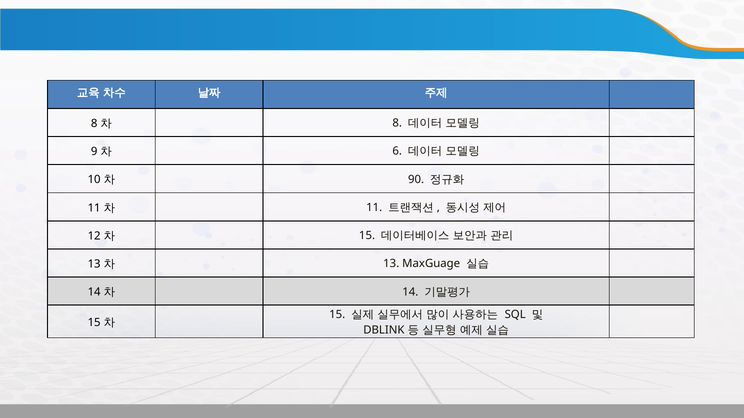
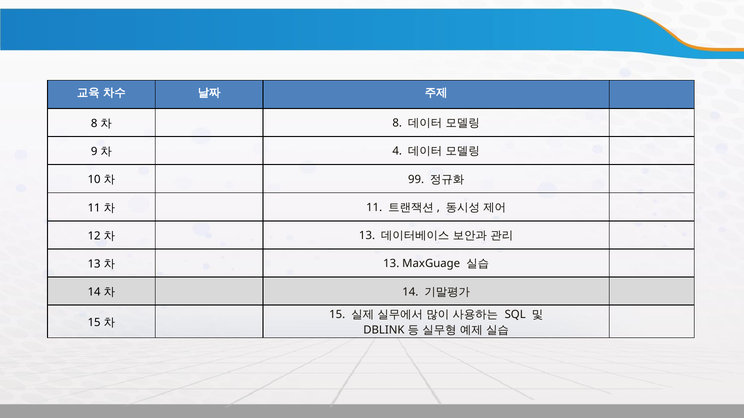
6: 6 -> 4 (397, 151)
90: 90 -> 99 (416, 180)
15: 15 -> 13 (367, 236)
